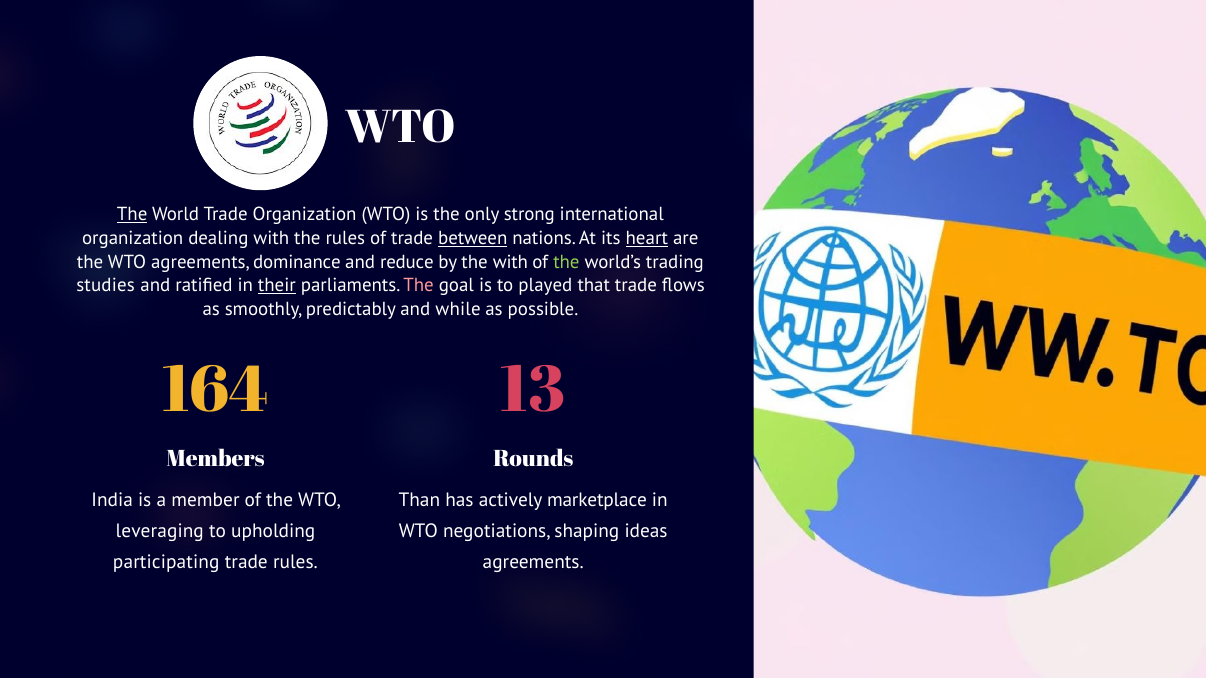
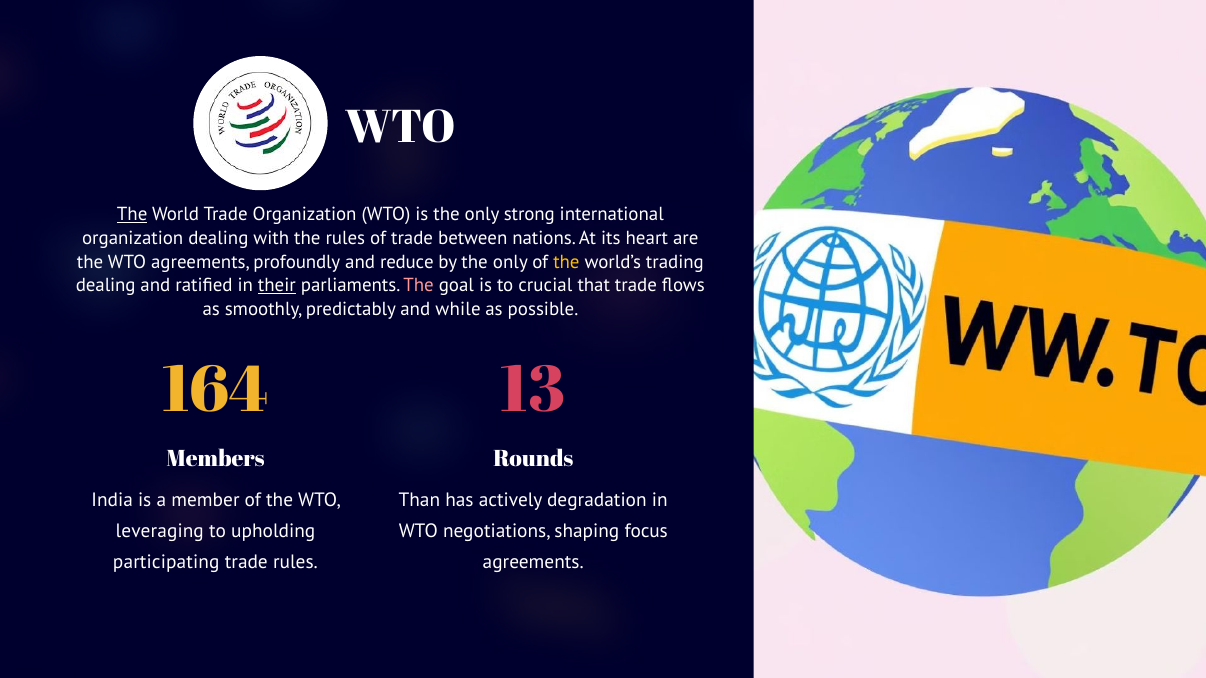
between underline: present -> none (473, 238)
heart underline: present -> none (647, 238)
dominance: dominance -> profoundly (297, 262)
by the with: with -> only (510, 262)
the colour: light green -> yellow (566, 262)
studies: studies -> dealing (106, 286)
played: played -> crucial (545, 286)
marketplace: marketplace -> degradation (597, 500)
ideas: ideas -> focus (646, 531)
